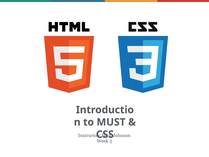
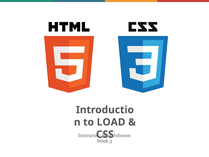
MUST: MUST -> LOAD (111, 122)
